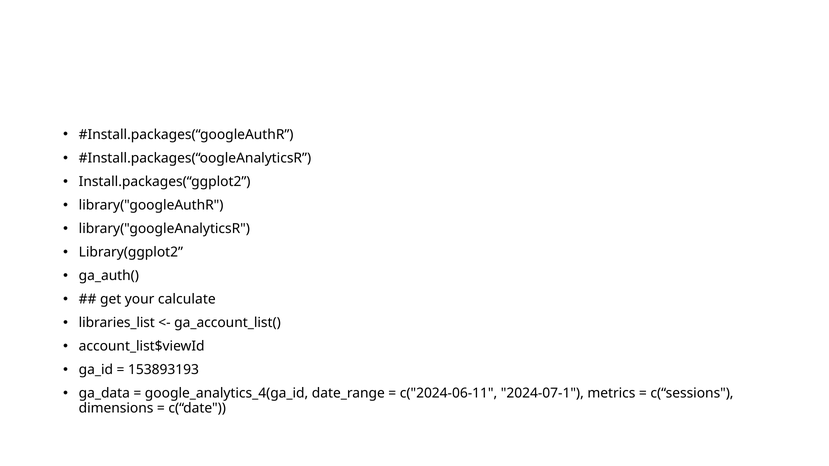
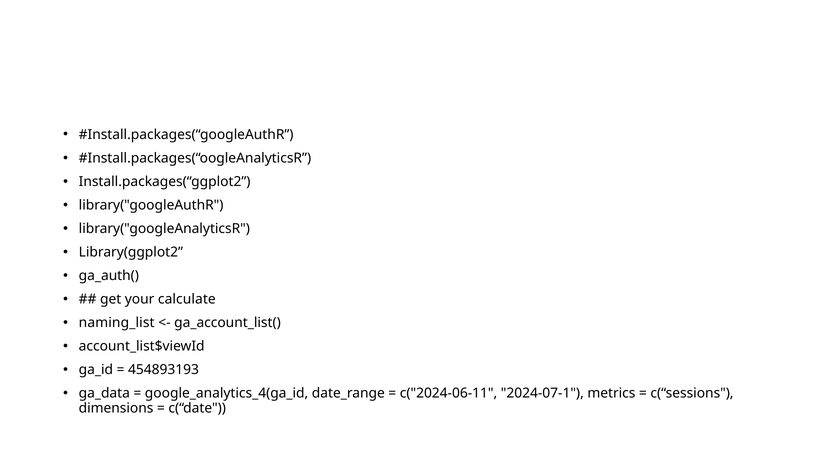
libraries_list: libraries_list -> naming_list (117, 323)
153893193: 153893193 -> 454893193 (163, 370)
